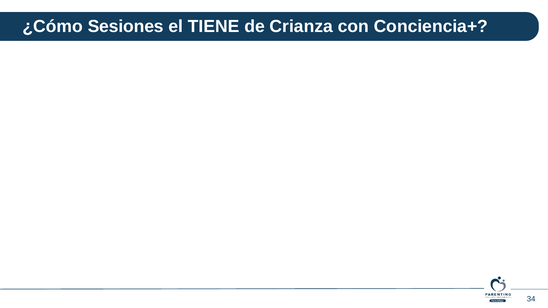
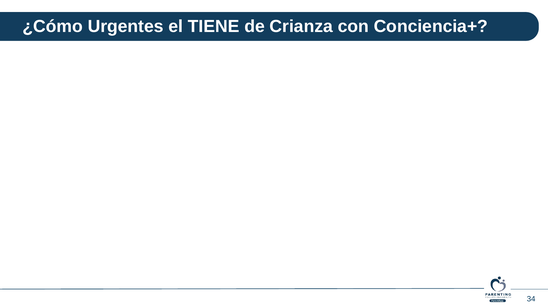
Sesiones: Sesiones -> Urgentes (126, 26)
